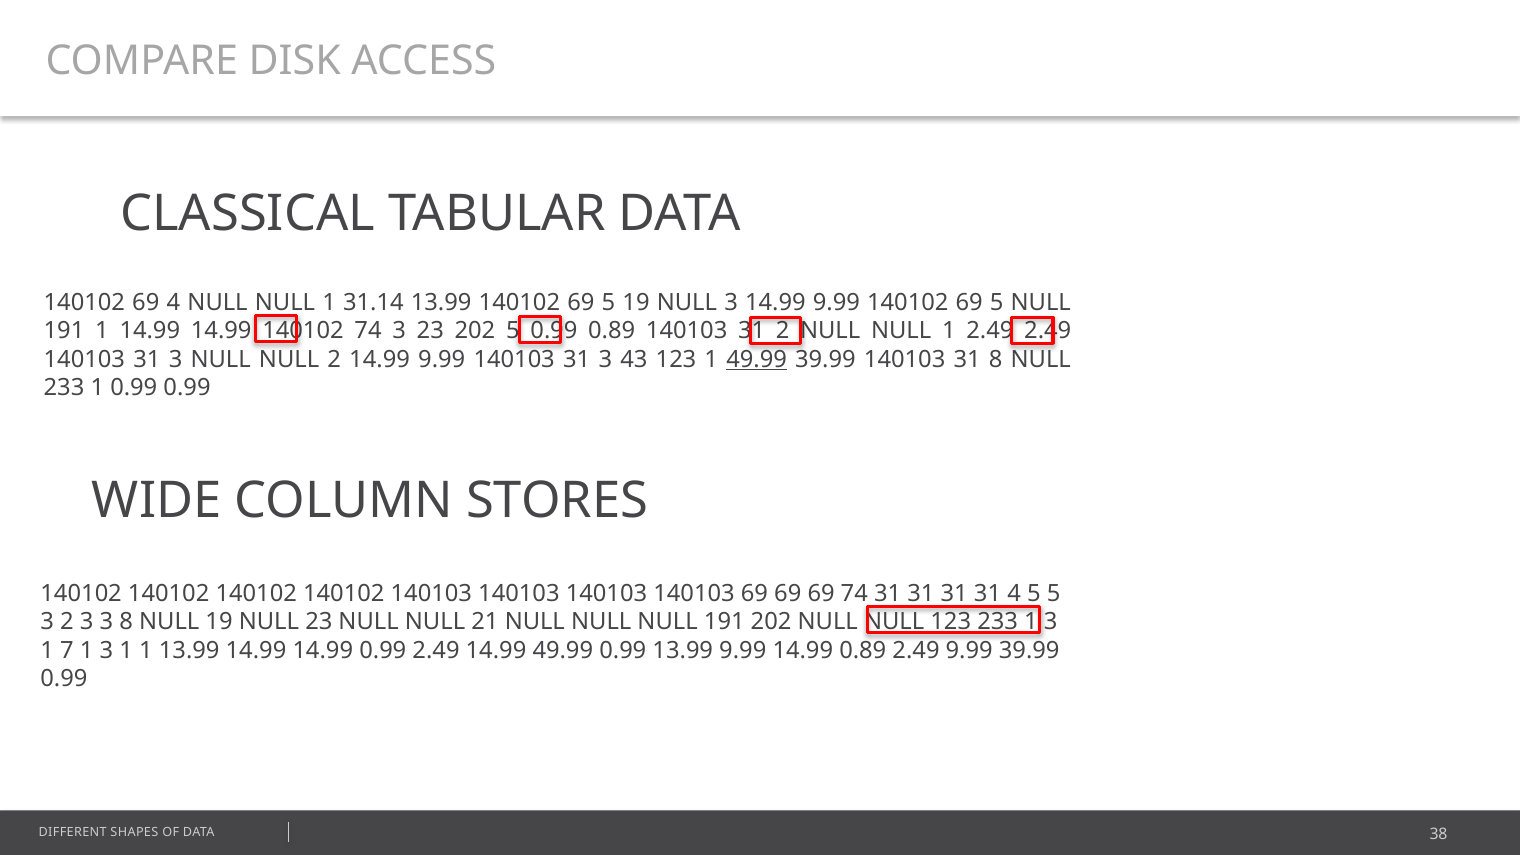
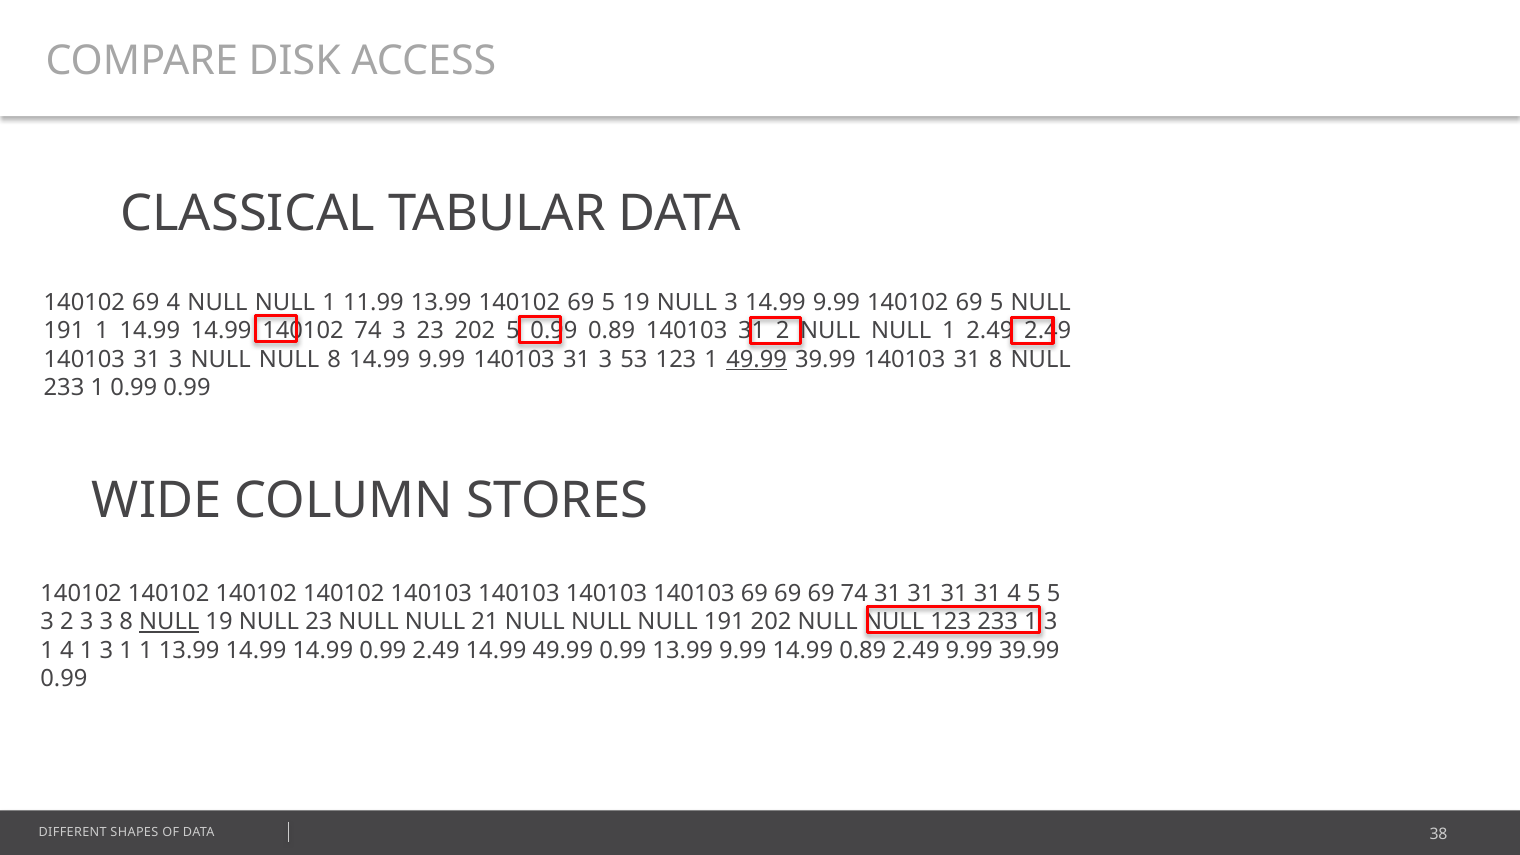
31.14: 31.14 -> 11.99 (373, 302)
NULL 2: 2 -> 8 (334, 359)
43: 43 -> 53 (634, 359)
NULL underline: none -> present (169, 622)
1 7: 7 -> 4 (67, 650)
